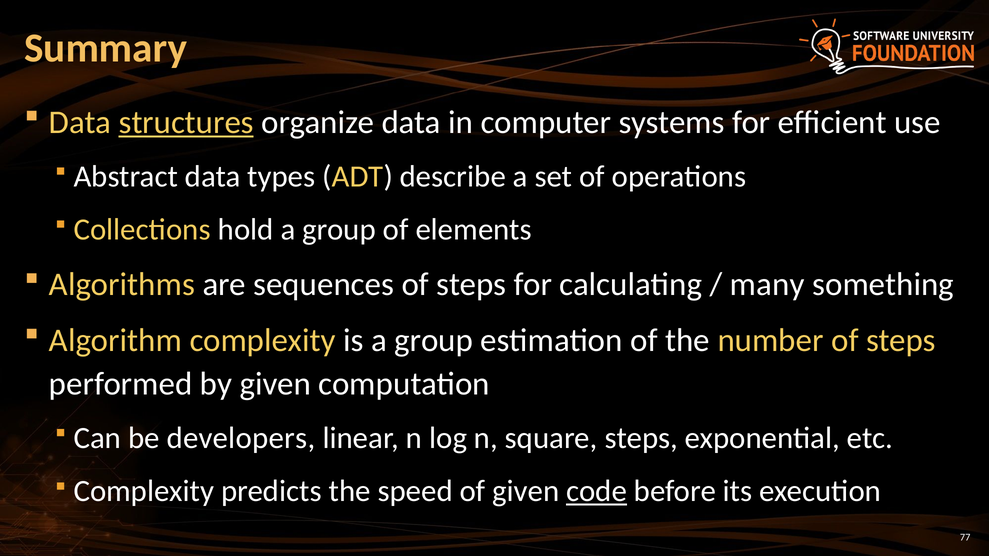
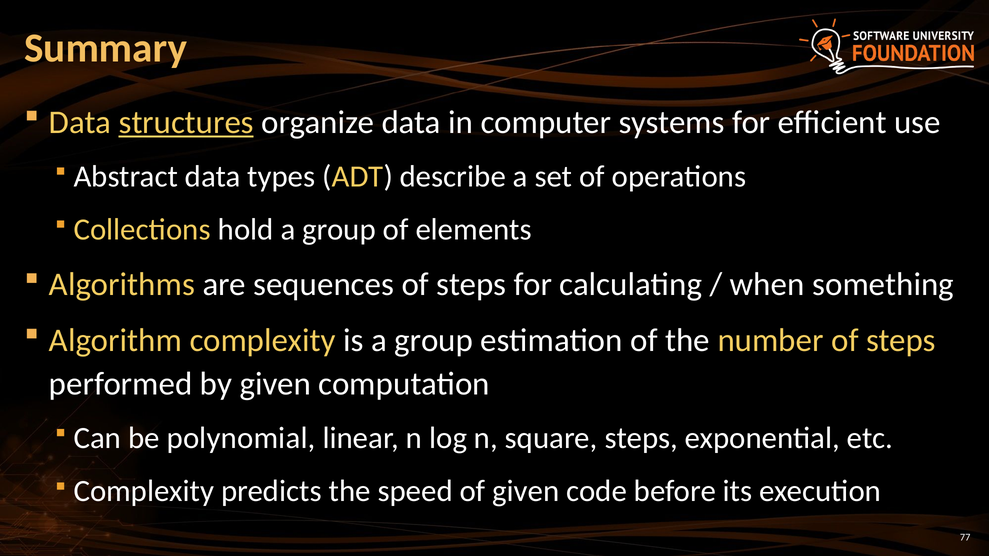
many: many -> when (767, 285)
developers: developers -> polynomial (241, 438)
code underline: present -> none (597, 492)
